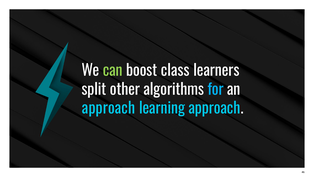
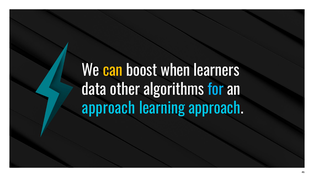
can colour: light green -> yellow (113, 71)
class: class -> when (175, 71)
split: split -> data (94, 89)
